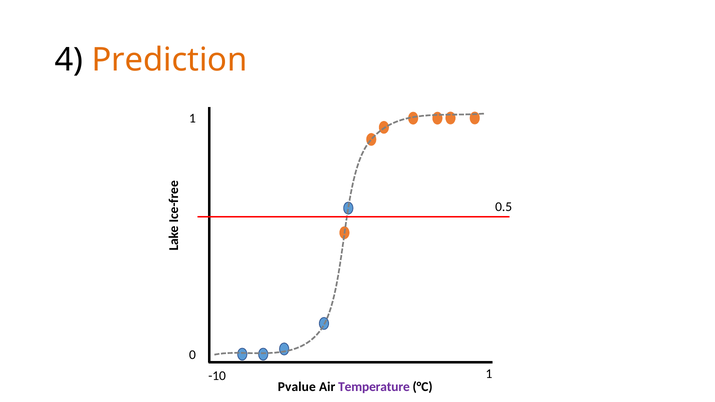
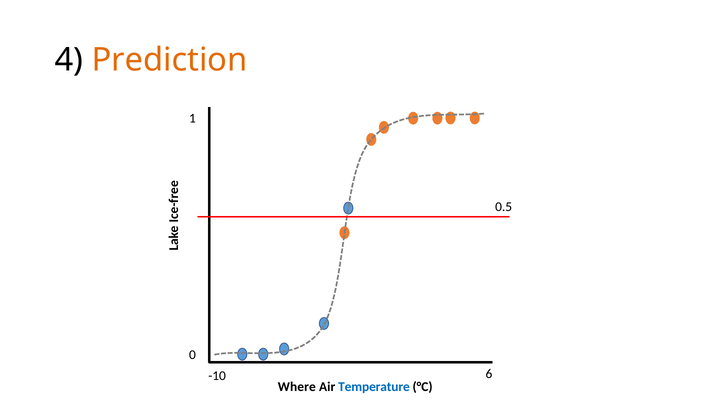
-10 1: 1 -> 6 (489, 374)
Pvalue: Pvalue -> Where (297, 387)
Temperature colour: purple -> blue (374, 387)
